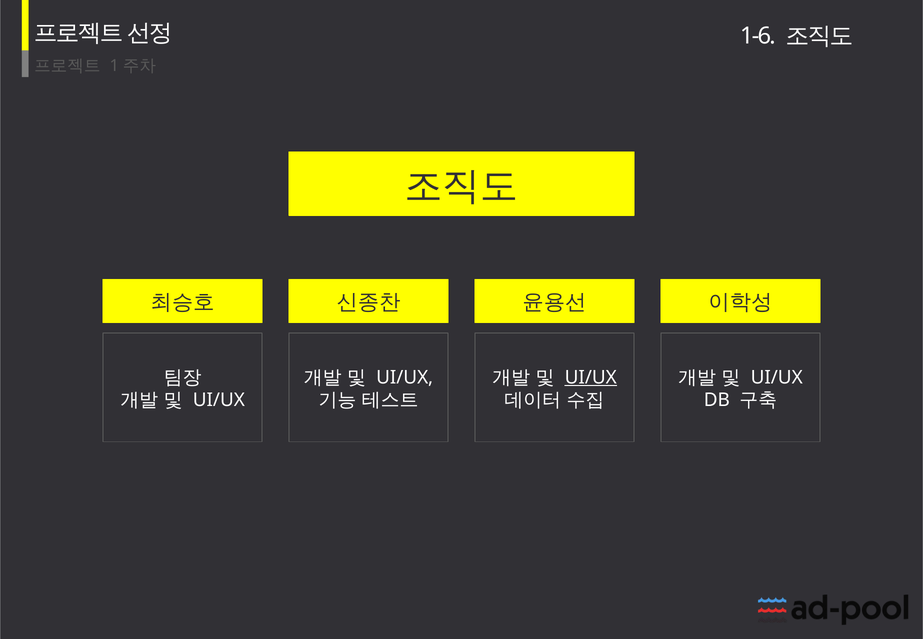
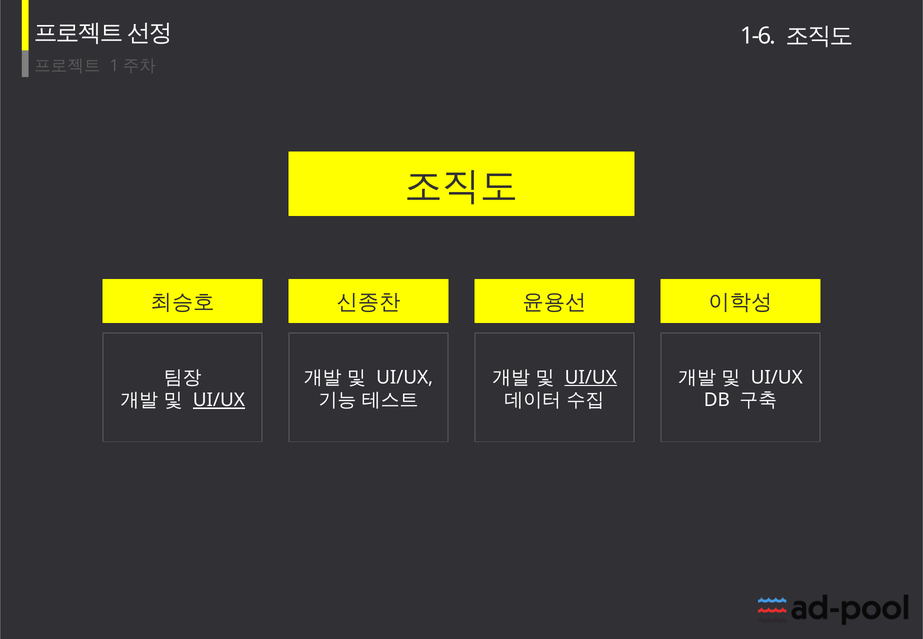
UI/UX underline: none -> present (219, 400)
